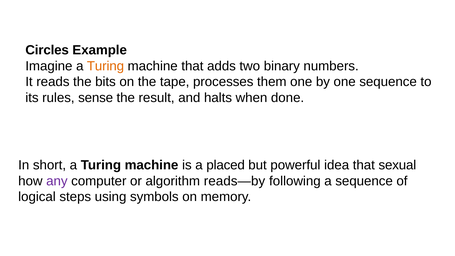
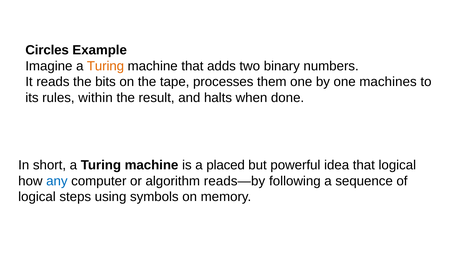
one sequence: sequence -> machines (388, 82)
sense: sense -> within (95, 98)
that sexual: sexual -> logical (397, 165)
any colour: purple -> blue (57, 181)
